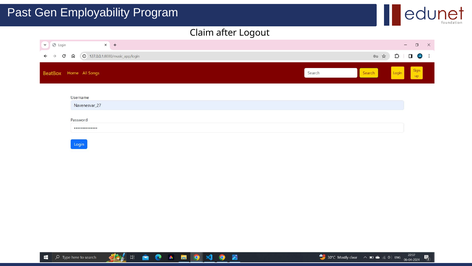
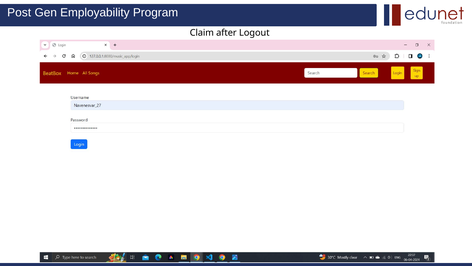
Past: Past -> Post (19, 13)
